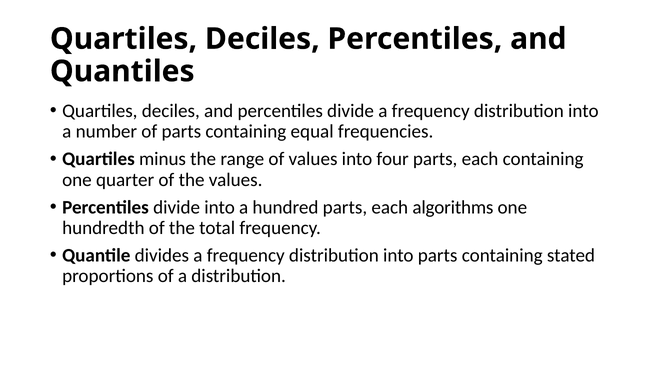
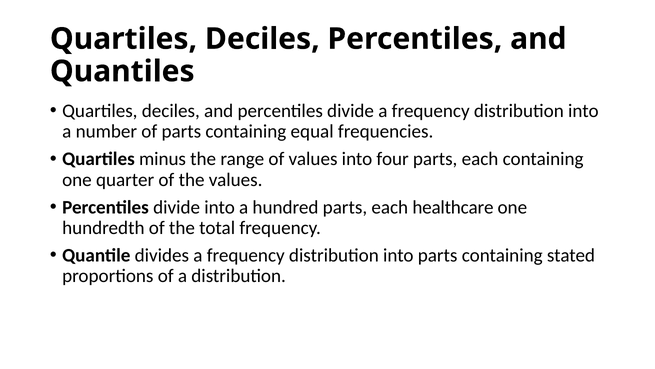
algorithms: algorithms -> healthcare (453, 207)
